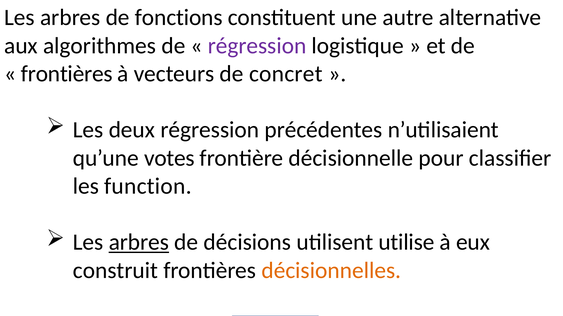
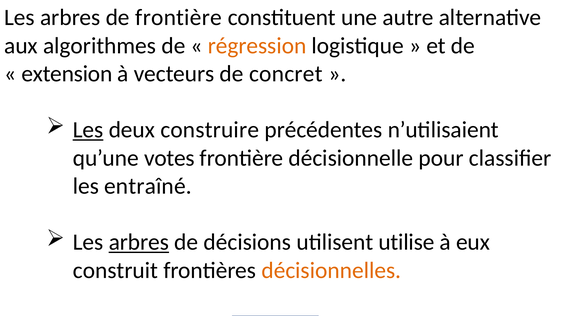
de fonctions: fonctions -> frontière (179, 18)
régression colour: purple -> orange (257, 46)
frontières: frontières -> extension (67, 74)
Les underline: none -> present (88, 130)
deux régression: régression -> construire (210, 130)
function: function -> entraîné (148, 187)
